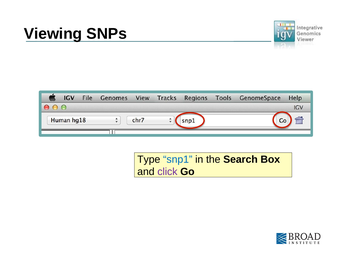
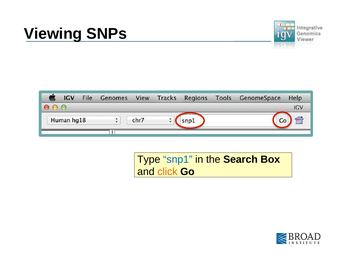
click colour: purple -> orange (167, 171)
